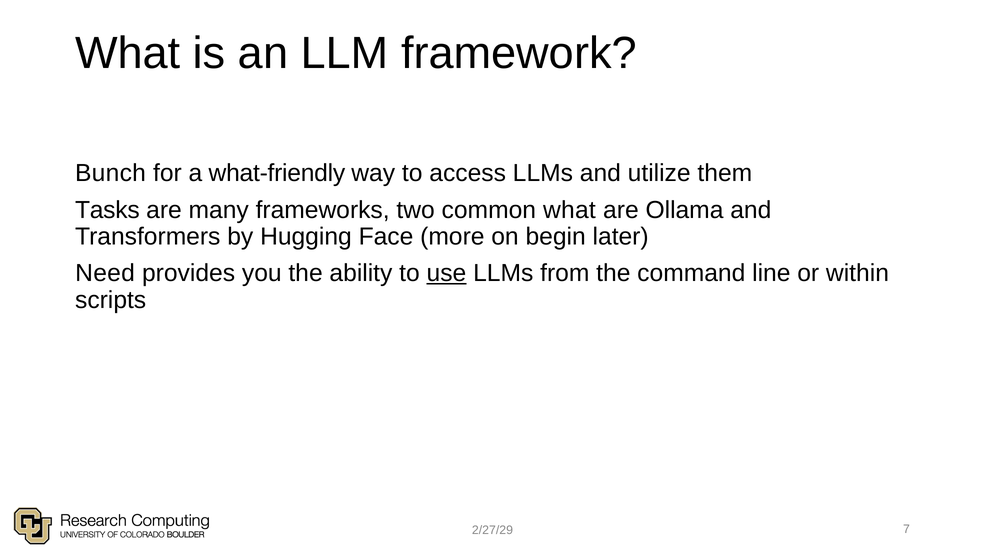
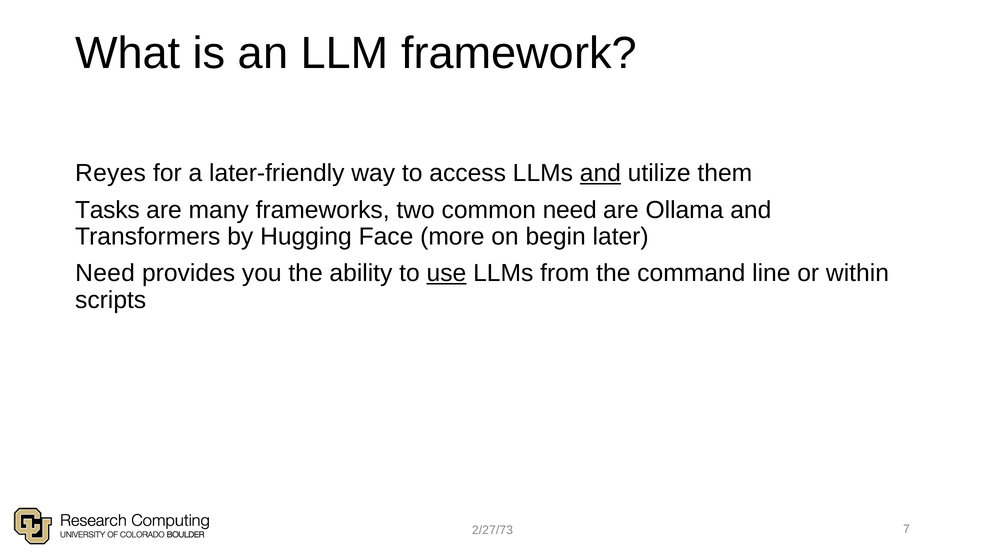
Bunch: Bunch -> Reyes (110, 173)
what-friendly: what-friendly -> later-friendly (277, 173)
and underline: none -> present (600, 173)
common what: what -> need (570, 210)
2/27/29: 2/27/29 -> 2/27/73 (492, 530)
